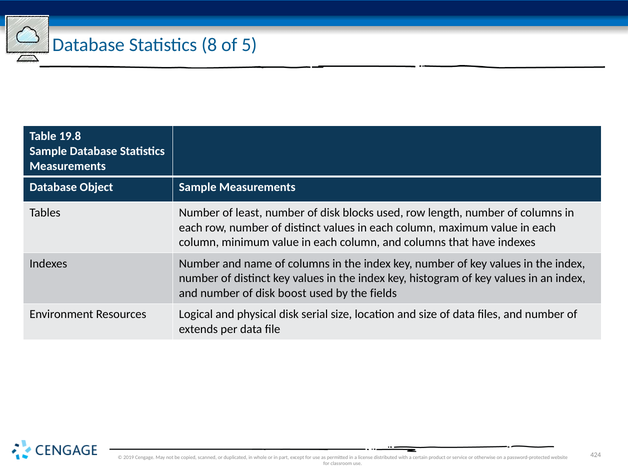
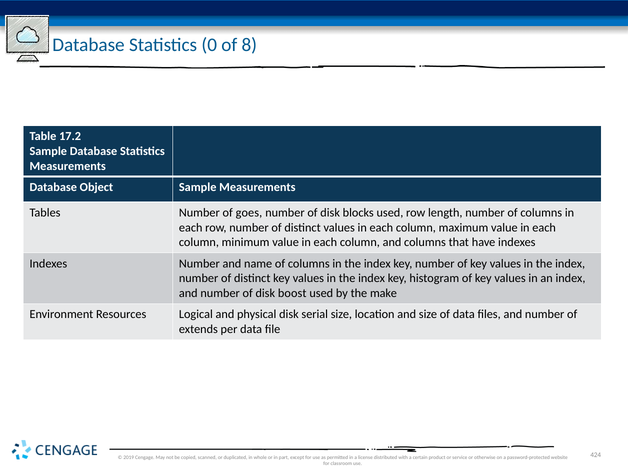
8: 8 -> 0 (209, 45)
5: 5 -> 8 (249, 45)
19.8: 19.8 -> 17.2 (70, 136)
least: least -> goes (249, 213)
fields: fields -> make (383, 293)
